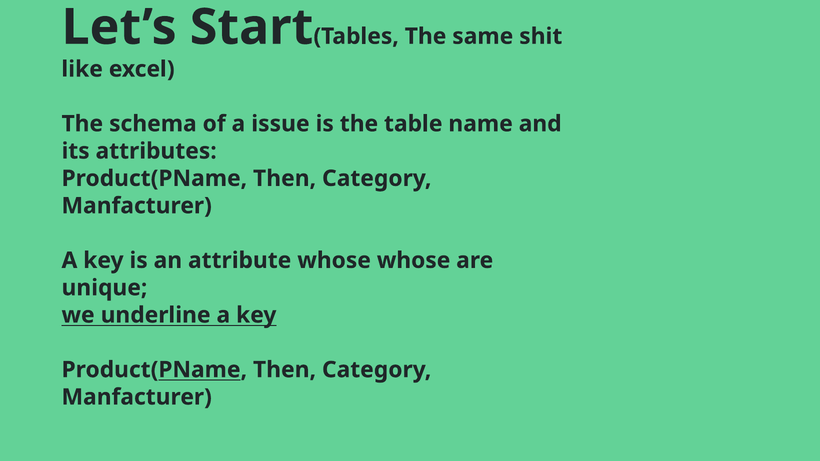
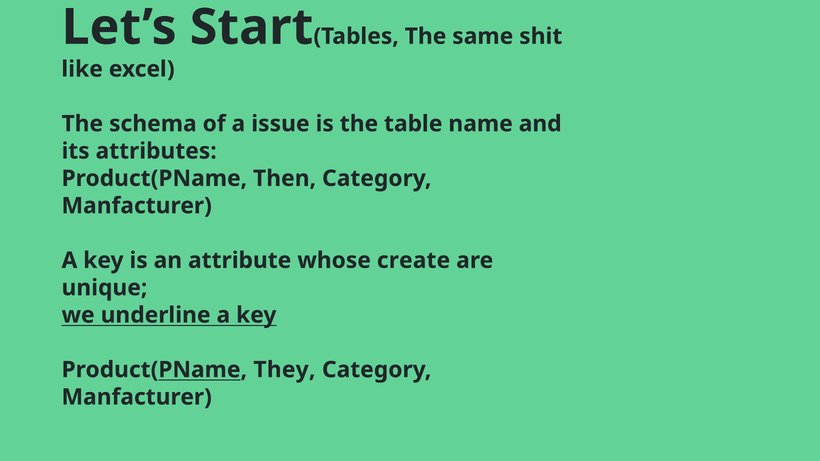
whose whose: whose -> create (414, 261)
Then: Then -> They (284, 370)
